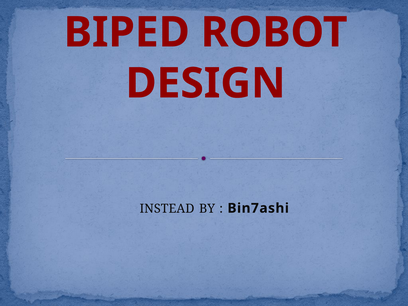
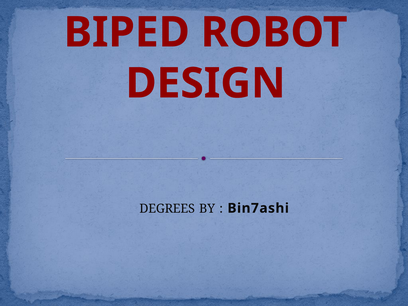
INSTEAD: INSTEAD -> DEGREES (167, 209)
